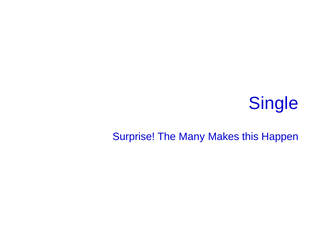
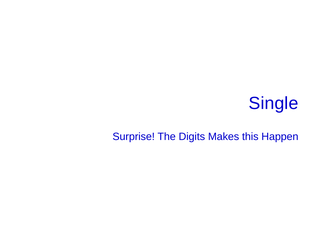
Many: Many -> Digits (192, 137)
